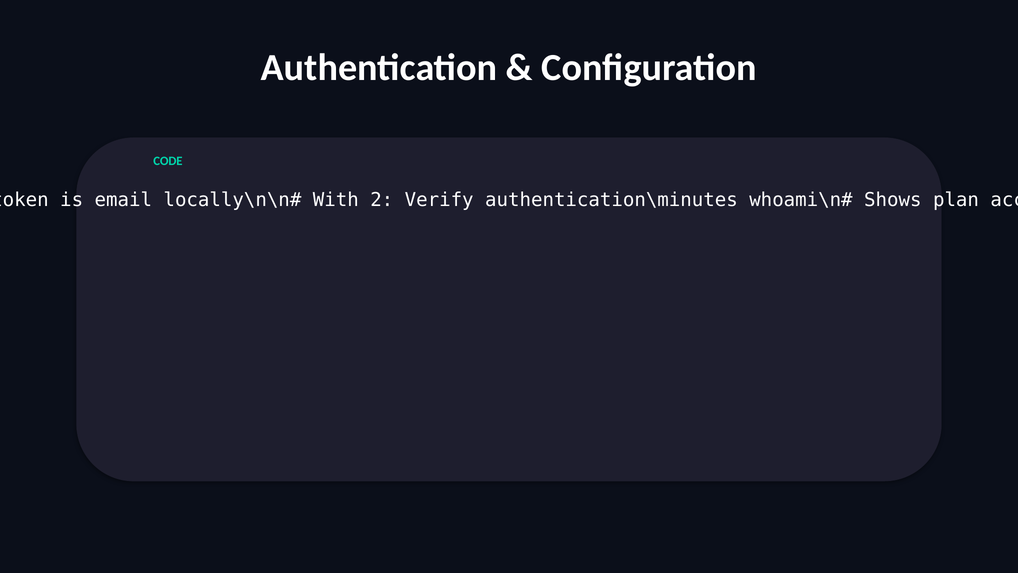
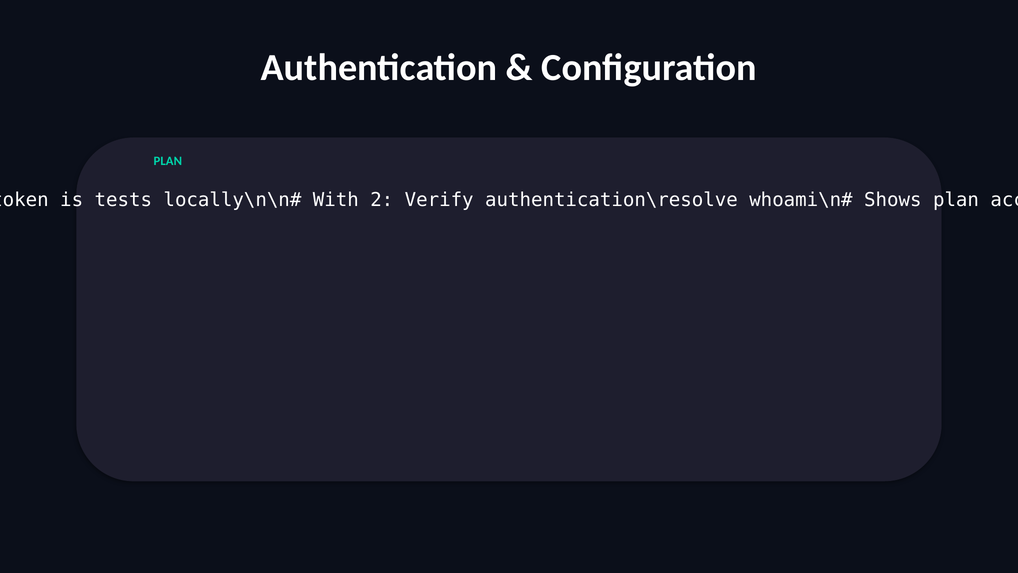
CODE: CODE -> PLAN (168, 161)
is email: email -> tests (123, 200)
authentication\minutes: authentication\minutes -> authentication\resolve (611, 200)
